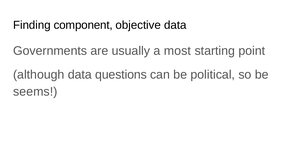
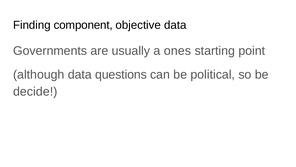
most: most -> ones (177, 51)
seems: seems -> decide (35, 91)
